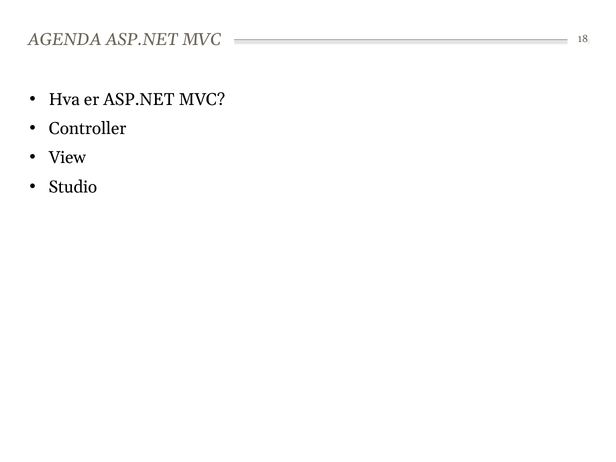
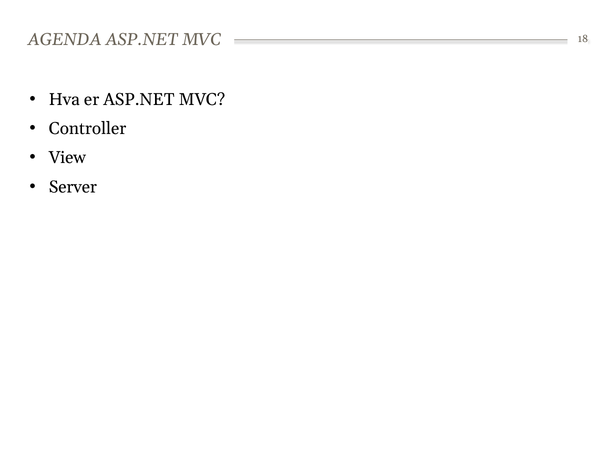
Studio: Studio -> Server (73, 187)
